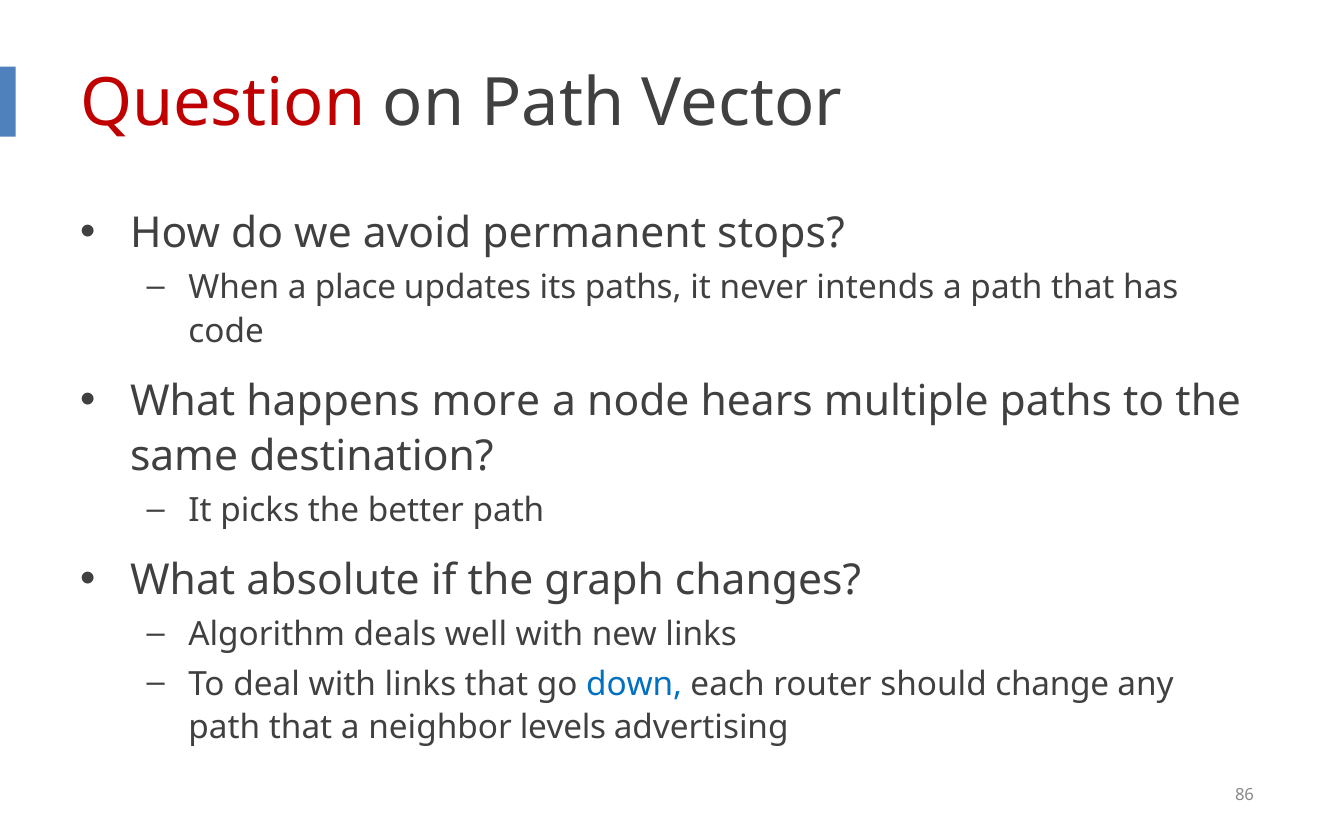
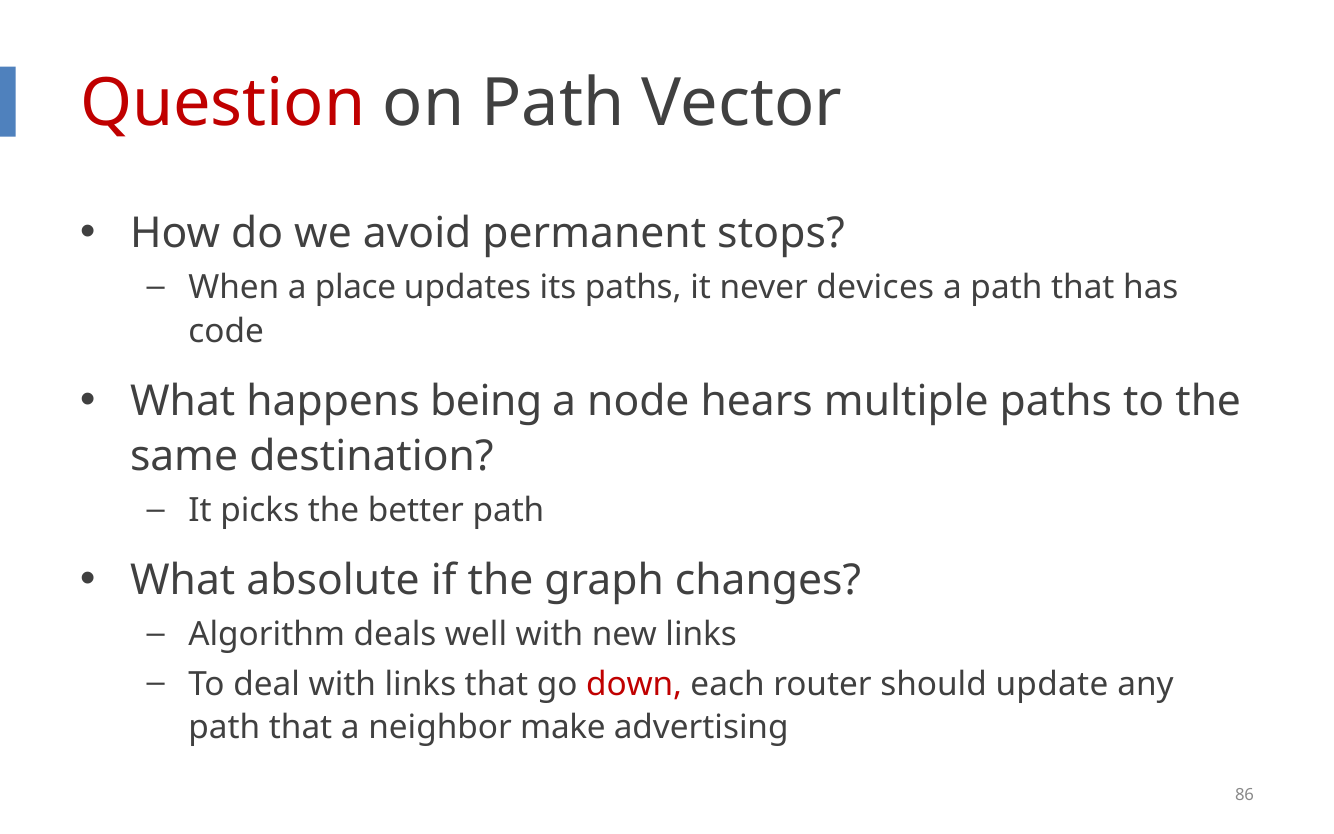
intends: intends -> devices (875, 288)
more: more -> being (486, 401)
down colour: blue -> red (634, 684)
change: change -> update (1052, 684)
levels: levels -> make (563, 727)
